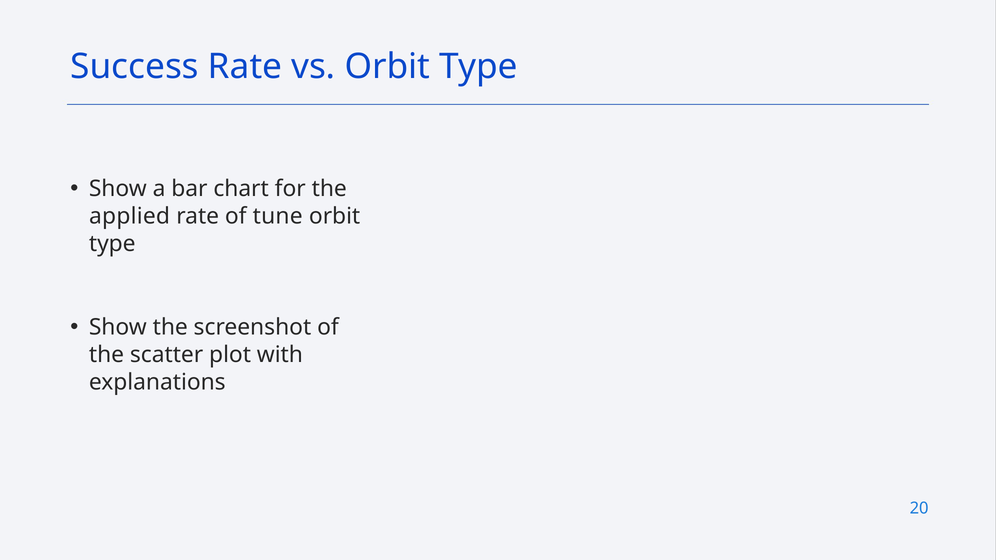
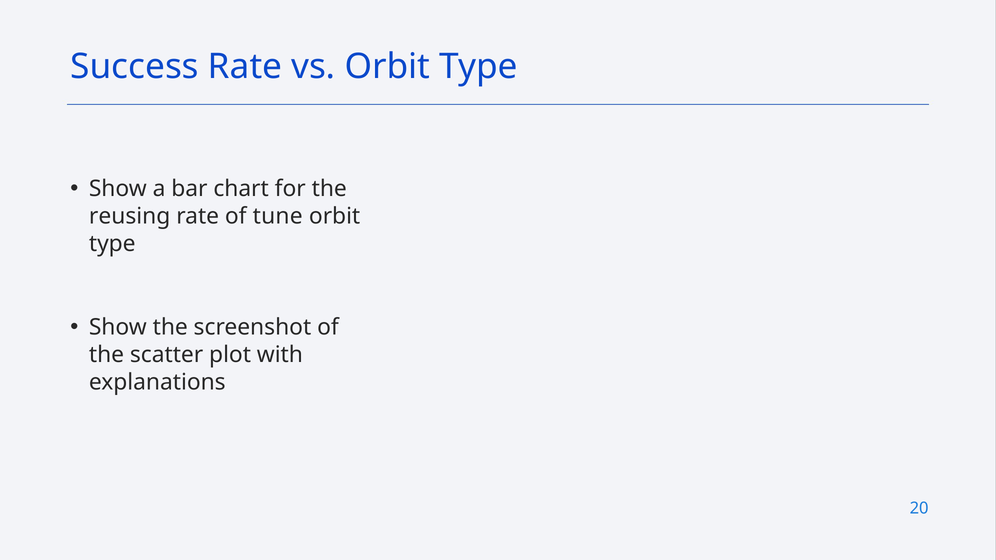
applied: applied -> reusing (130, 216)
